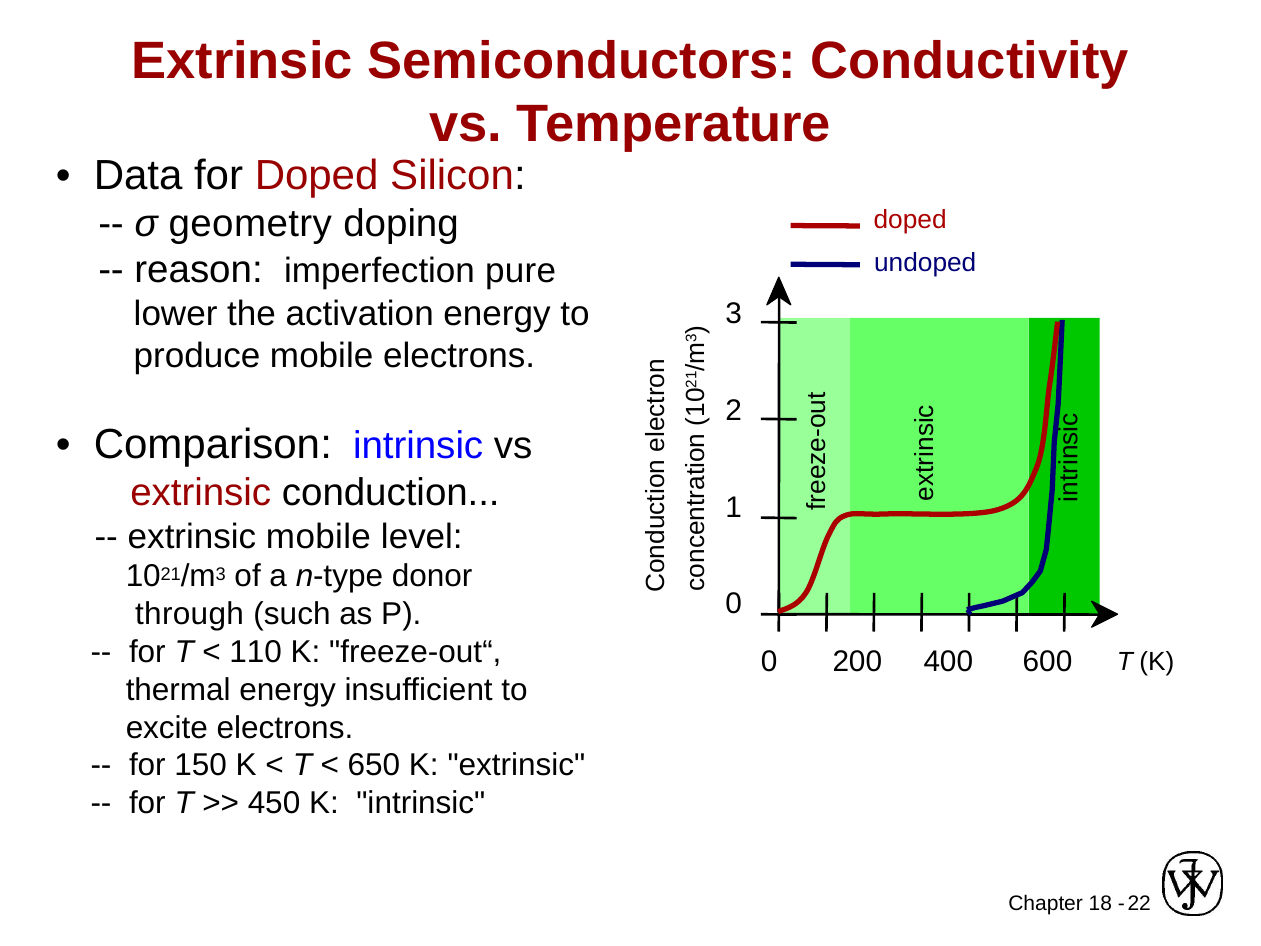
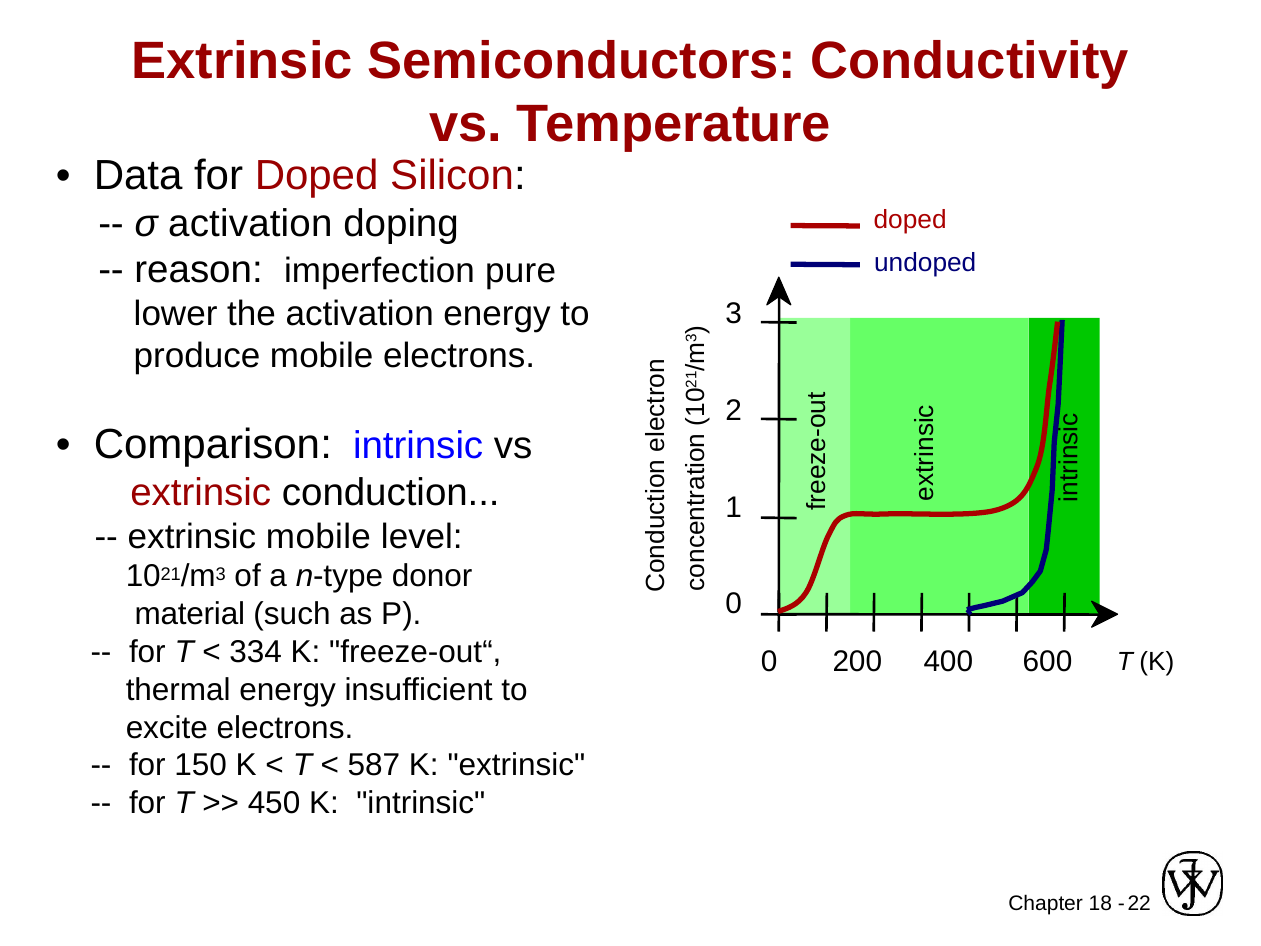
σ geometry: geometry -> activation (250, 223)
through: through -> material (190, 614)
110: 110 -> 334 (256, 652)
650: 650 -> 587 (374, 765)
